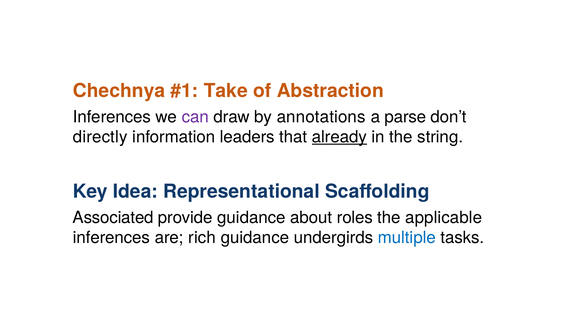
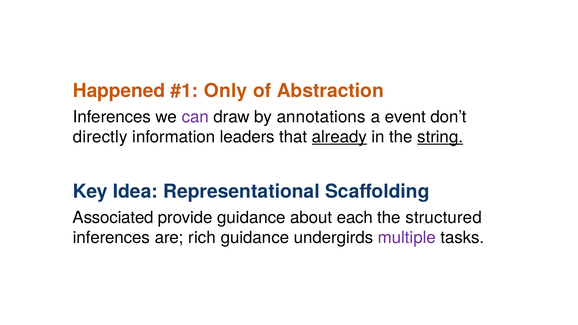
Chechnya: Chechnya -> Happened (119, 91)
Take: Take -> Only (226, 91)
parse: parse -> event (405, 117)
string underline: none -> present (440, 137)
roles: roles -> each (355, 218)
applicable: applicable -> structured (444, 218)
multiple colour: blue -> purple (407, 238)
